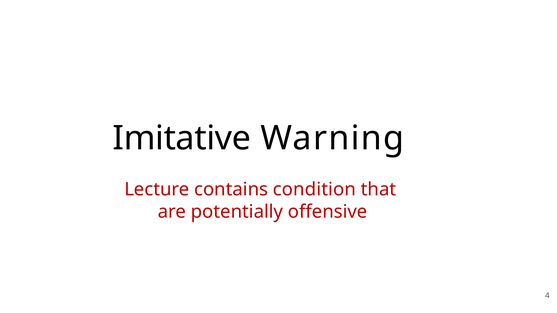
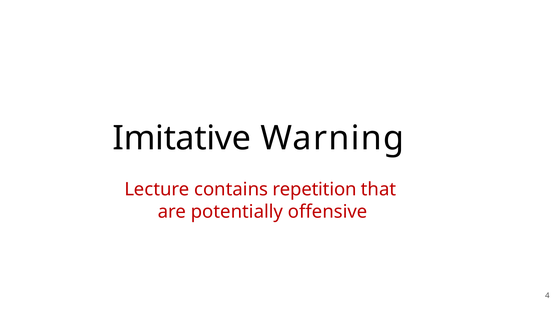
condition: condition -> repetition (315, 190)
